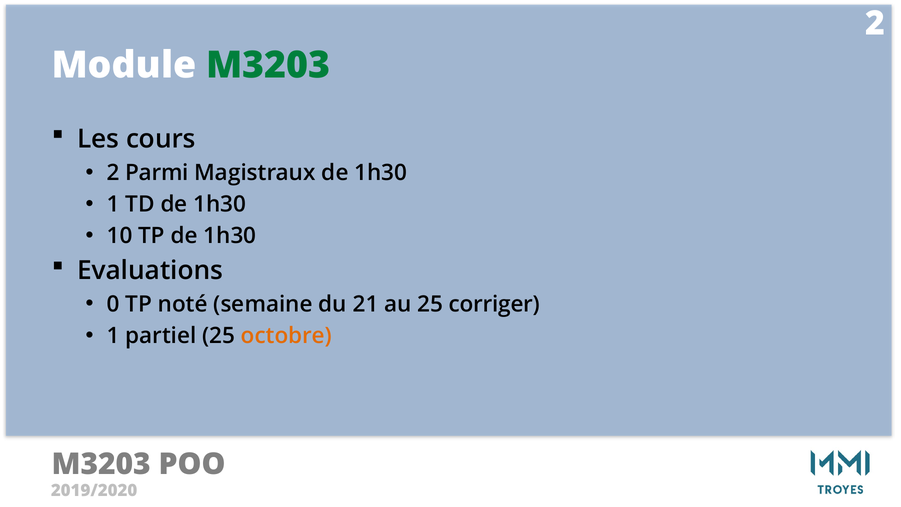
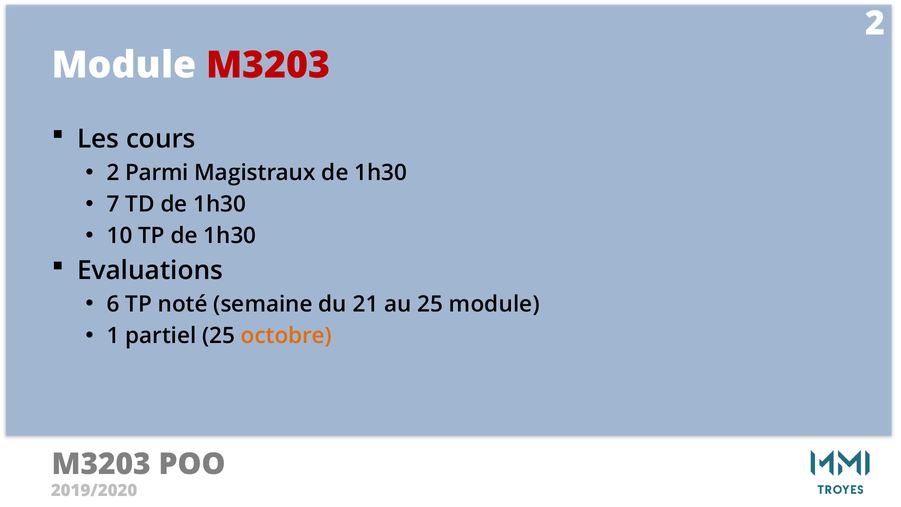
M3203 colour: green -> red (268, 65)
1: 1 -> 7 (113, 204)
0: 0 -> 6 (113, 304)
25 corriger: corriger -> module (494, 304)
